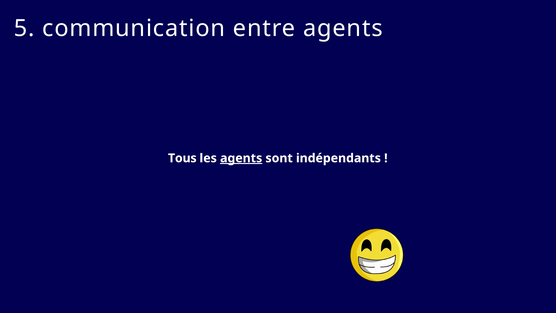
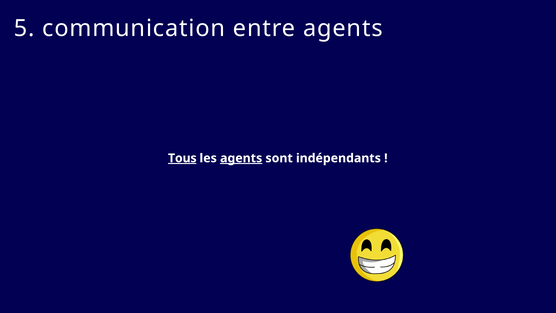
Tous underline: none -> present (182, 158)
